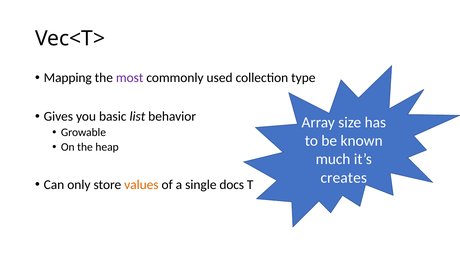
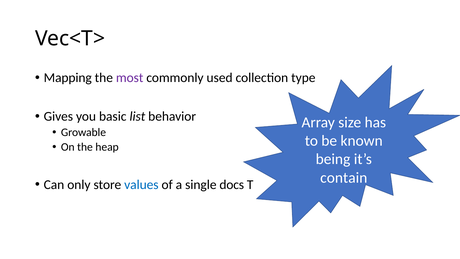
much: much -> being (333, 159)
creates: creates -> contain (344, 178)
values colour: orange -> blue (141, 185)
